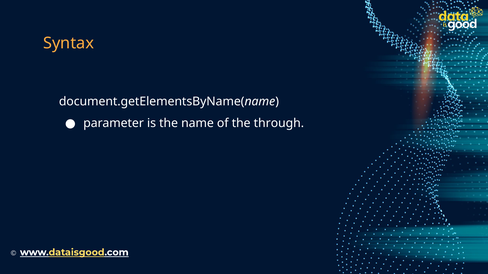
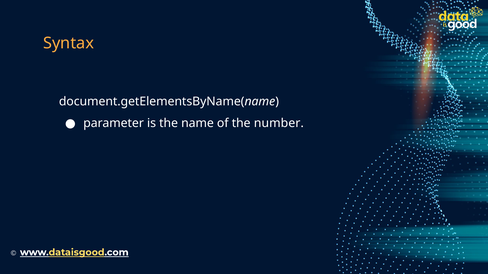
through: through -> number (279, 124)
